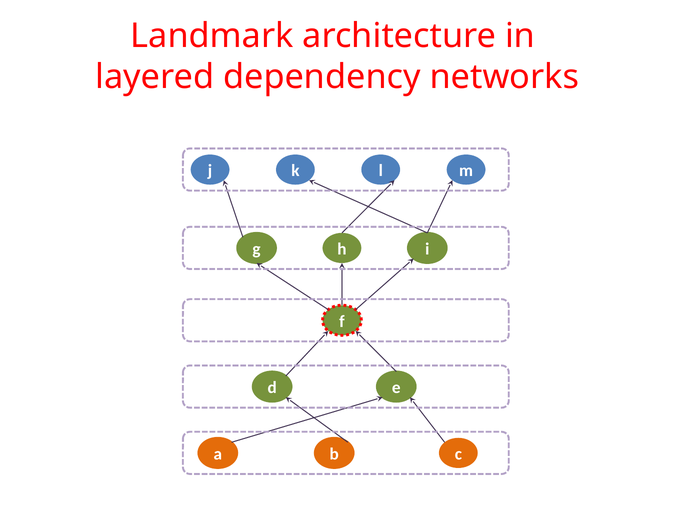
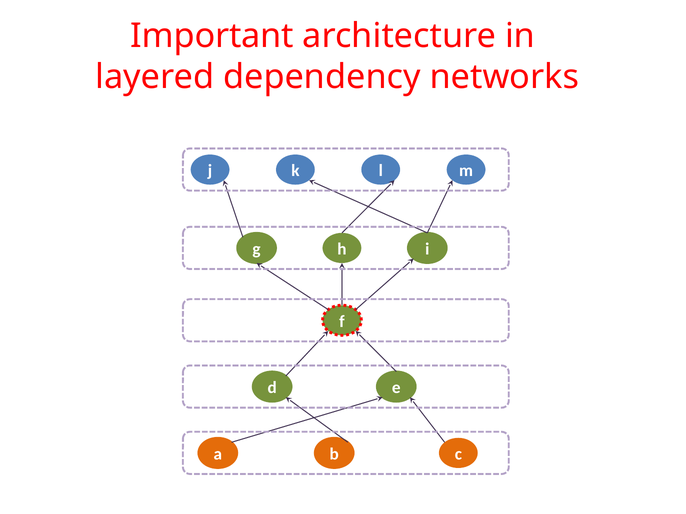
Landmark: Landmark -> Important (212, 36)
